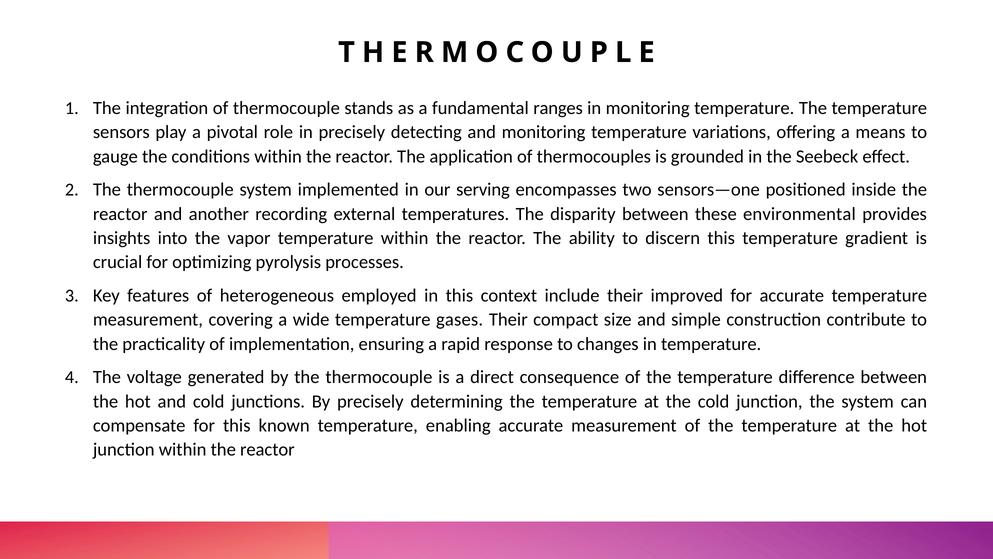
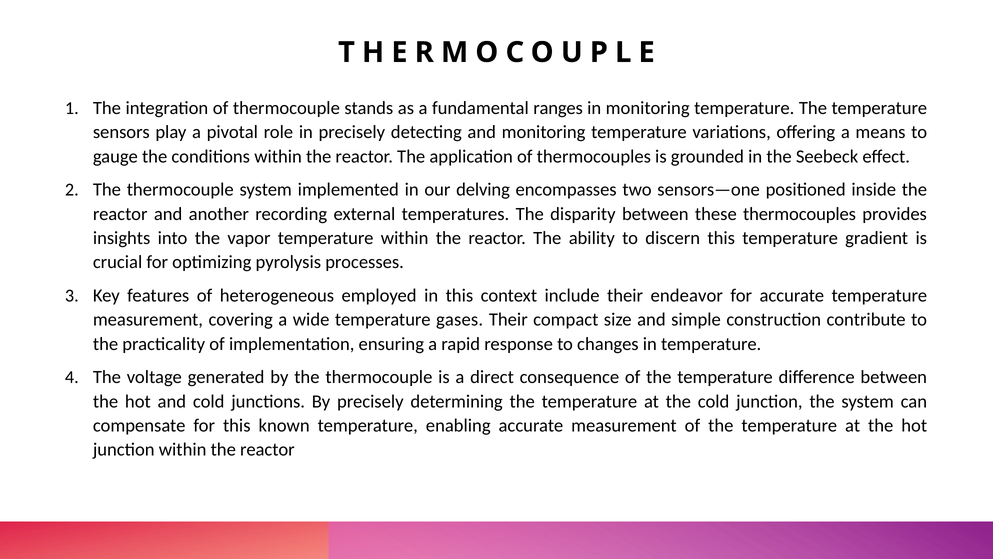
serving: serving -> delving (483, 190)
these environmental: environmental -> thermocouples (800, 214)
improved: improved -> endeavor (687, 295)
